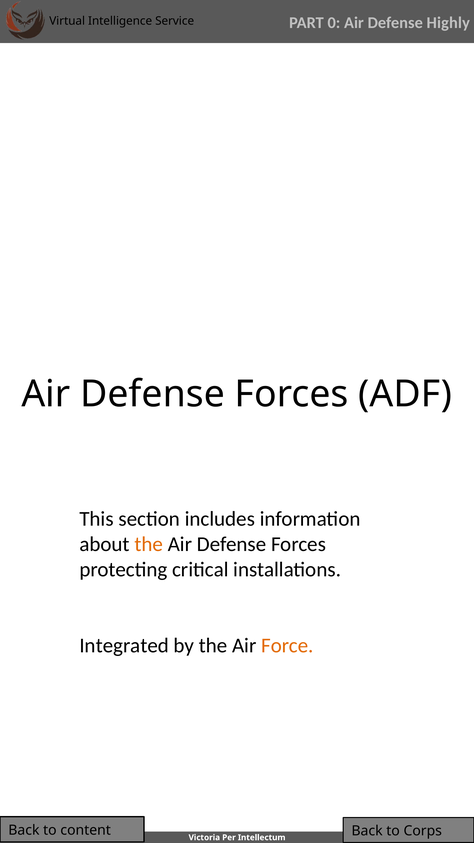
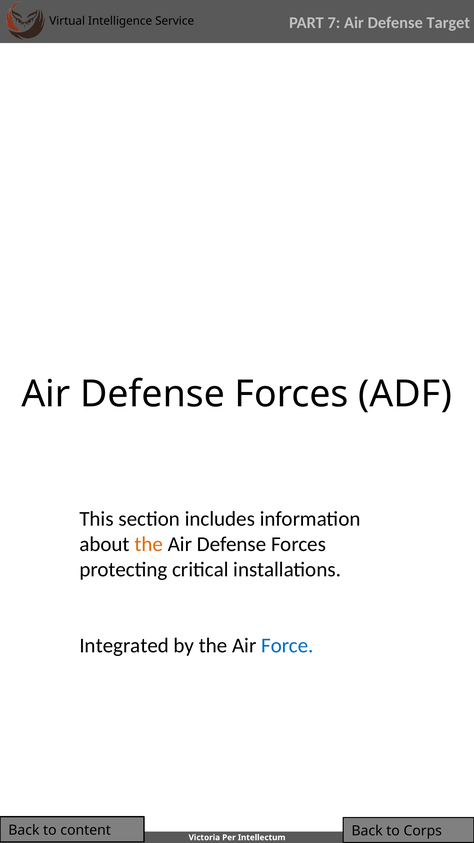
0: 0 -> 7 (334, 23)
Highly: Highly -> Target (448, 23)
Force colour: orange -> blue (287, 645)
